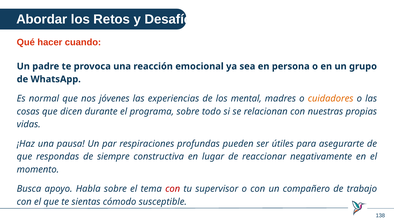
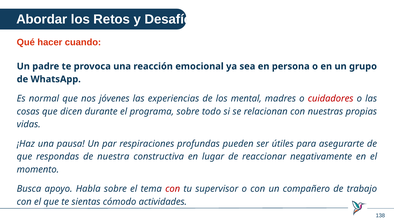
cuidadores colour: orange -> red (331, 98)
siempre: siempre -> nuestra (113, 156)
susceptible: susceptible -> actividades (163, 201)
